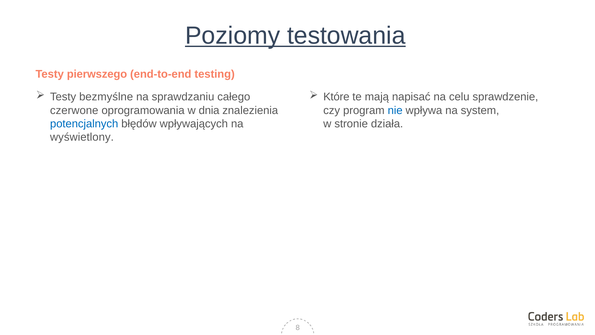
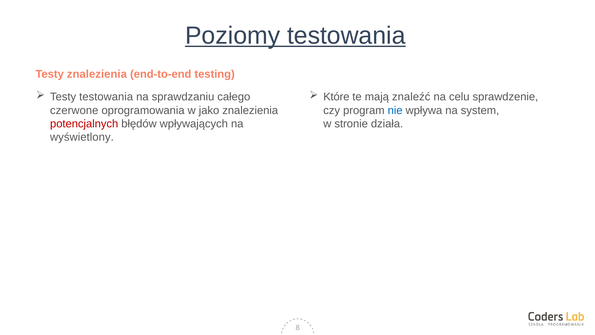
Testy pierwszego: pierwszego -> znalezienia (97, 74)
Testy bezmyślne: bezmyślne -> testowania (106, 97)
napisać: napisać -> znaleźć (411, 97)
dnia: dnia -> jako (209, 110)
potencjalnych colour: blue -> red (84, 124)
